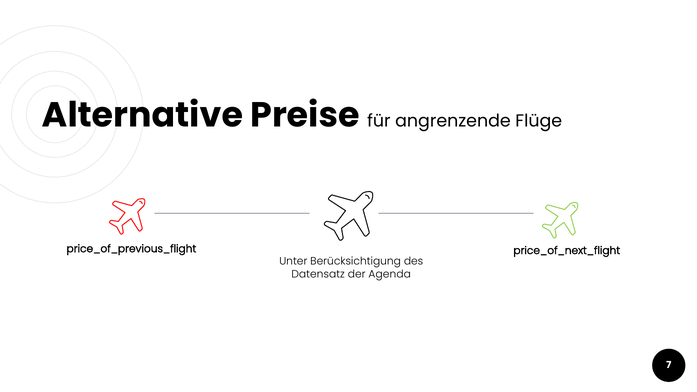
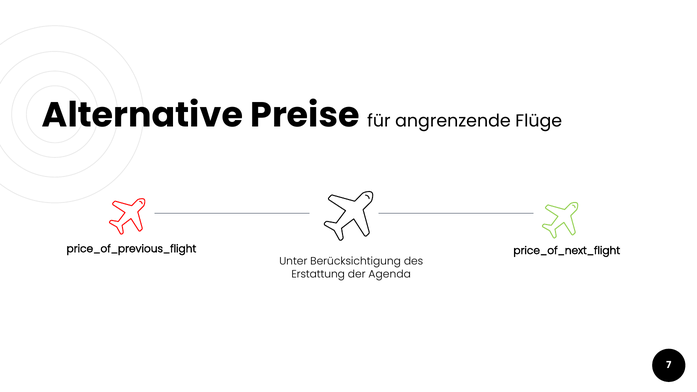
Datensatz: Datensatz -> Erstattung (318, 274)
